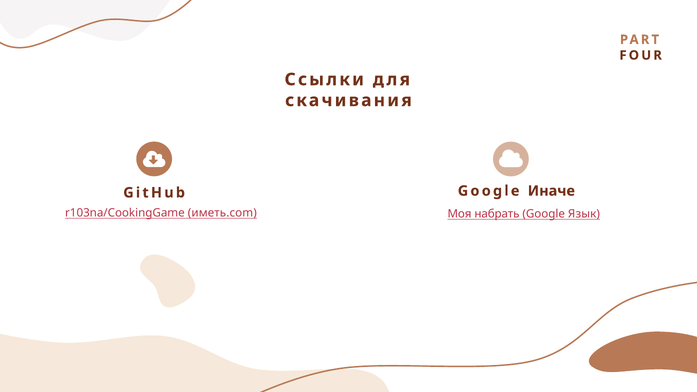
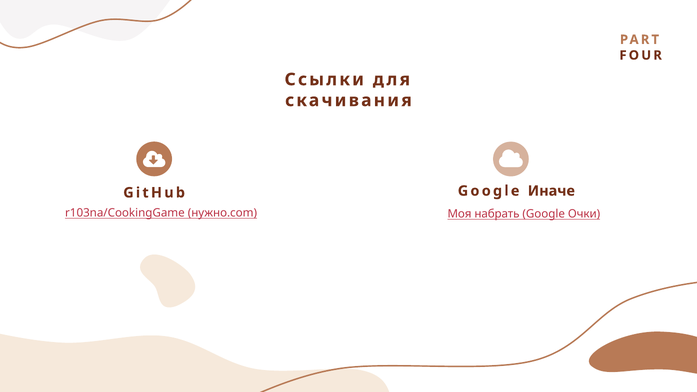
иметь.com: иметь.com -> нужно.com (222, 213)
Язык: Язык -> Очки (584, 214)
